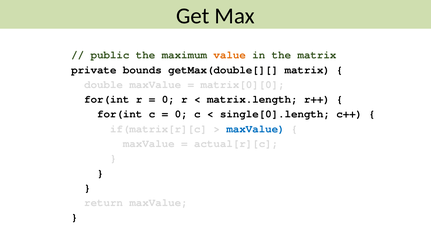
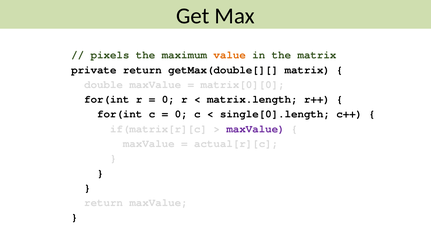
public: public -> pixels (110, 55)
private bounds: bounds -> return (142, 70)
maxValue colour: blue -> purple (256, 129)
